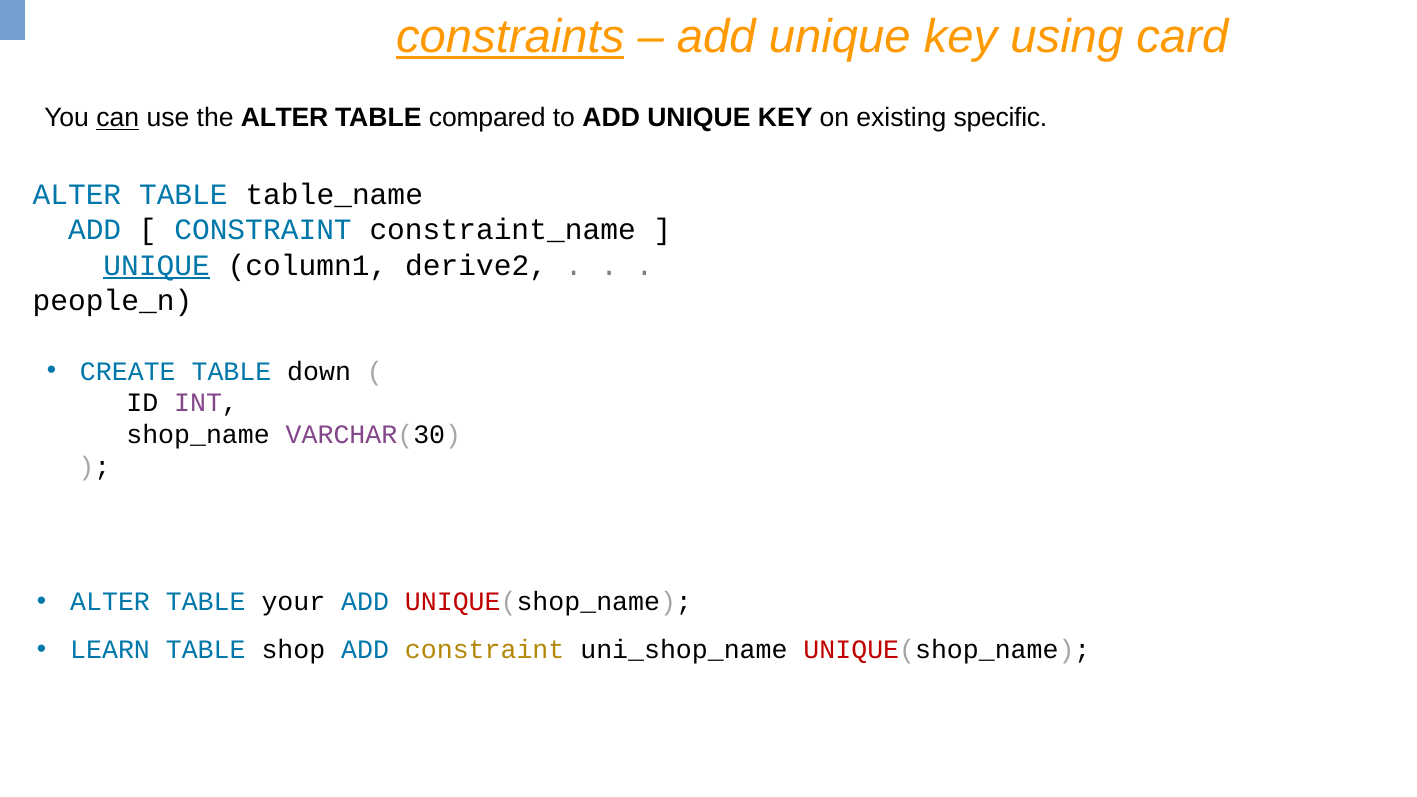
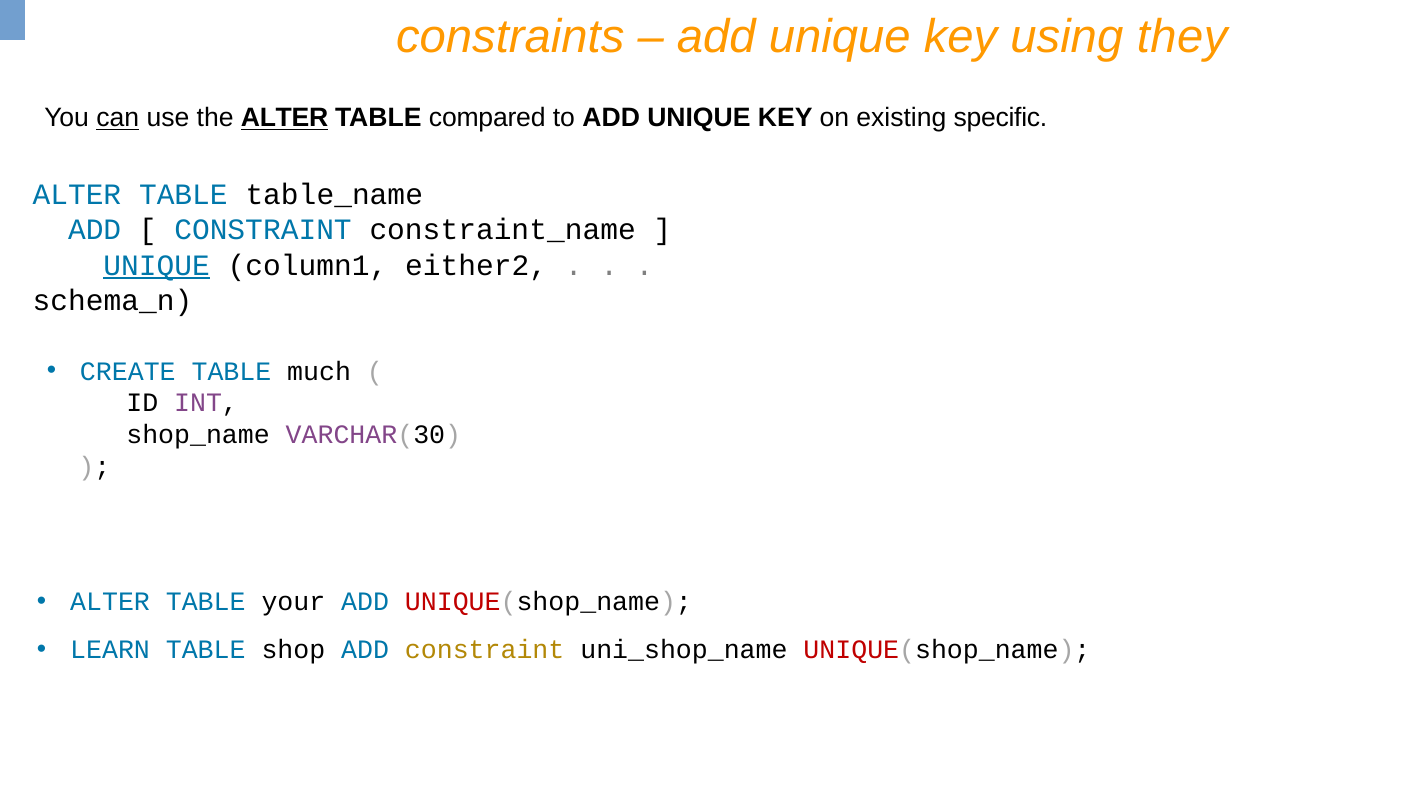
constraints underline: present -> none (510, 37)
card: card -> they (1182, 37)
ALTER underline: none -> present (285, 118)
derive2: derive2 -> either2 (476, 265)
people_n: people_n -> schema_n (112, 301)
down: down -> much (319, 371)
